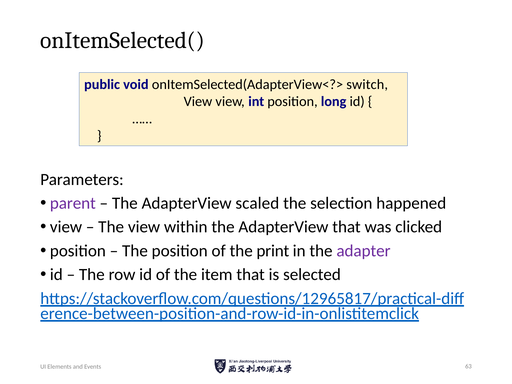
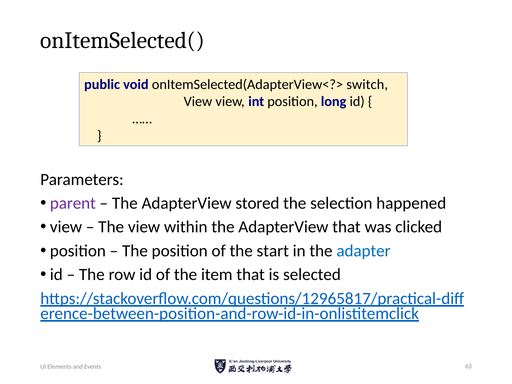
scaled: scaled -> stored (257, 203)
print: print -> start (273, 251)
adapter colour: purple -> blue (364, 251)
